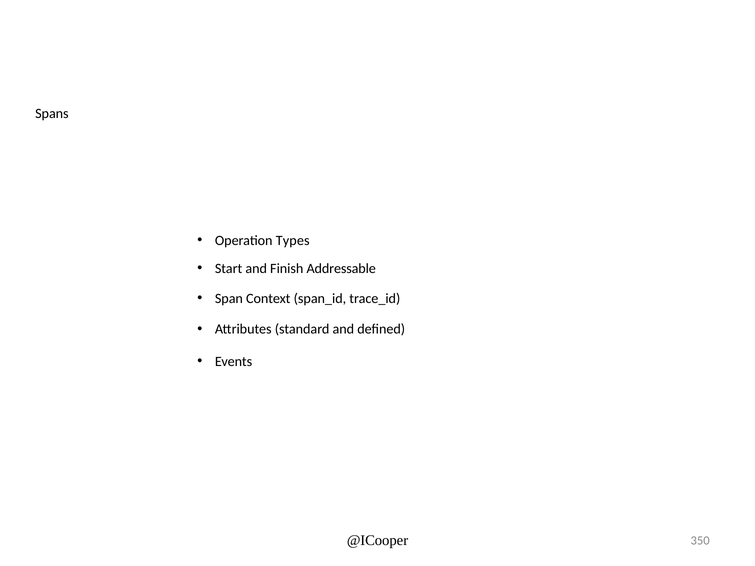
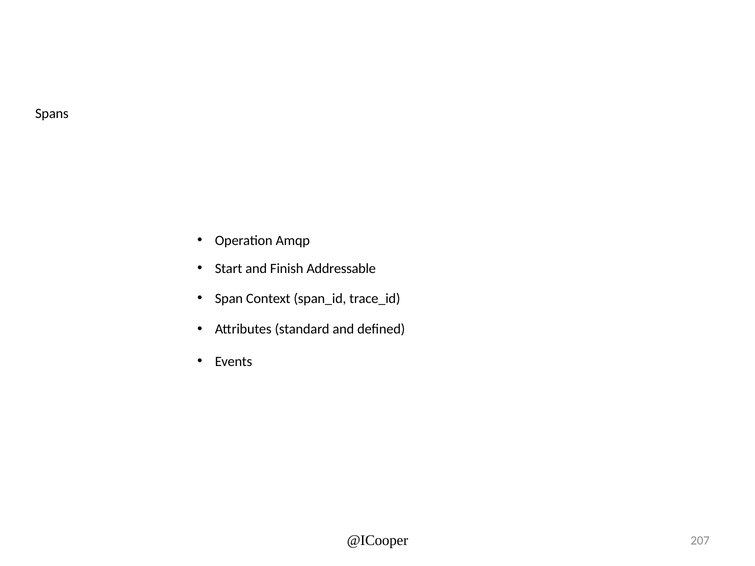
Types: Types -> Amqp (293, 241)
350: 350 -> 207 (700, 541)
